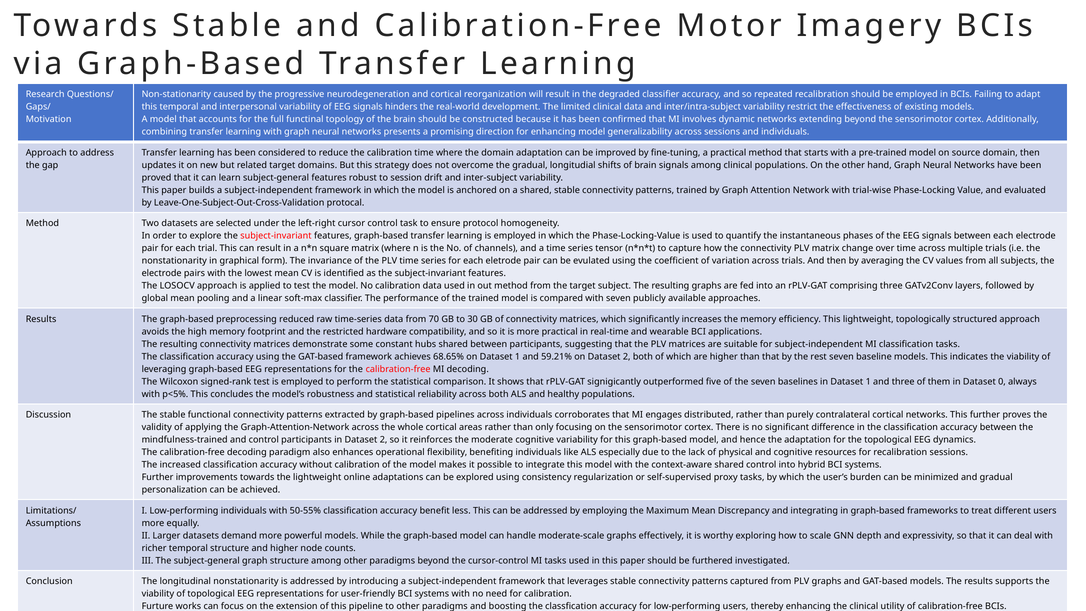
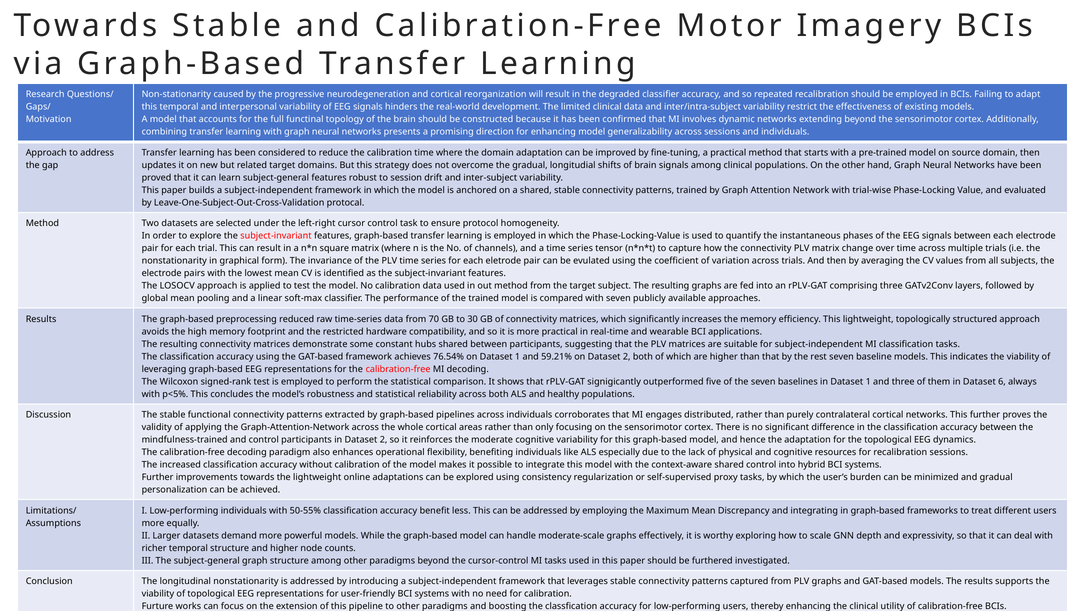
68.65%: 68.65% -> 76.54% (449, 357)
0: 0 -> 6 (1002, 382)
